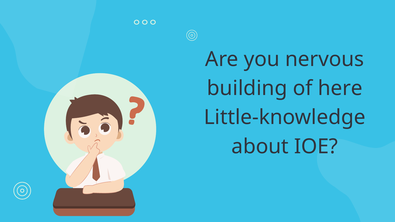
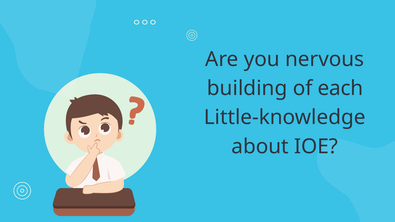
here: here -> each (340, 88)
